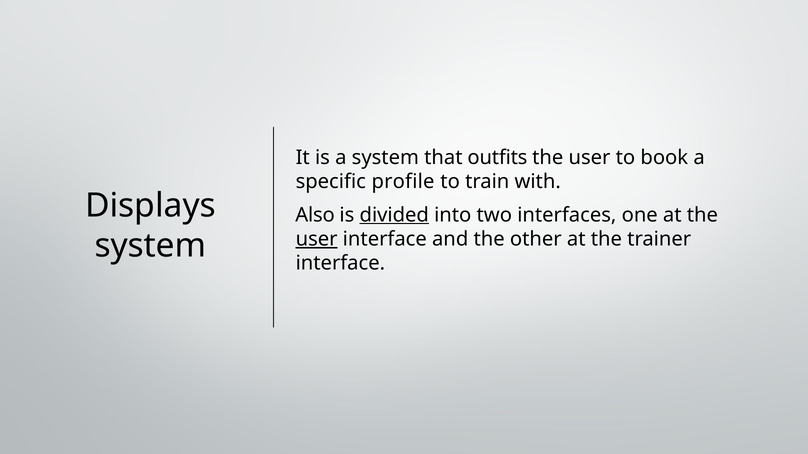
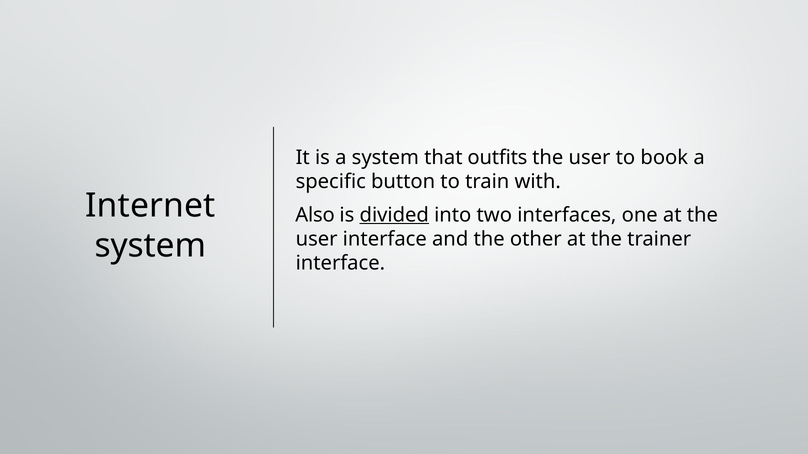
profile: profile -> button (403, 182)
Displays: Displays -> Internet (150, 206)
user underline: present -> none (317, 239)
